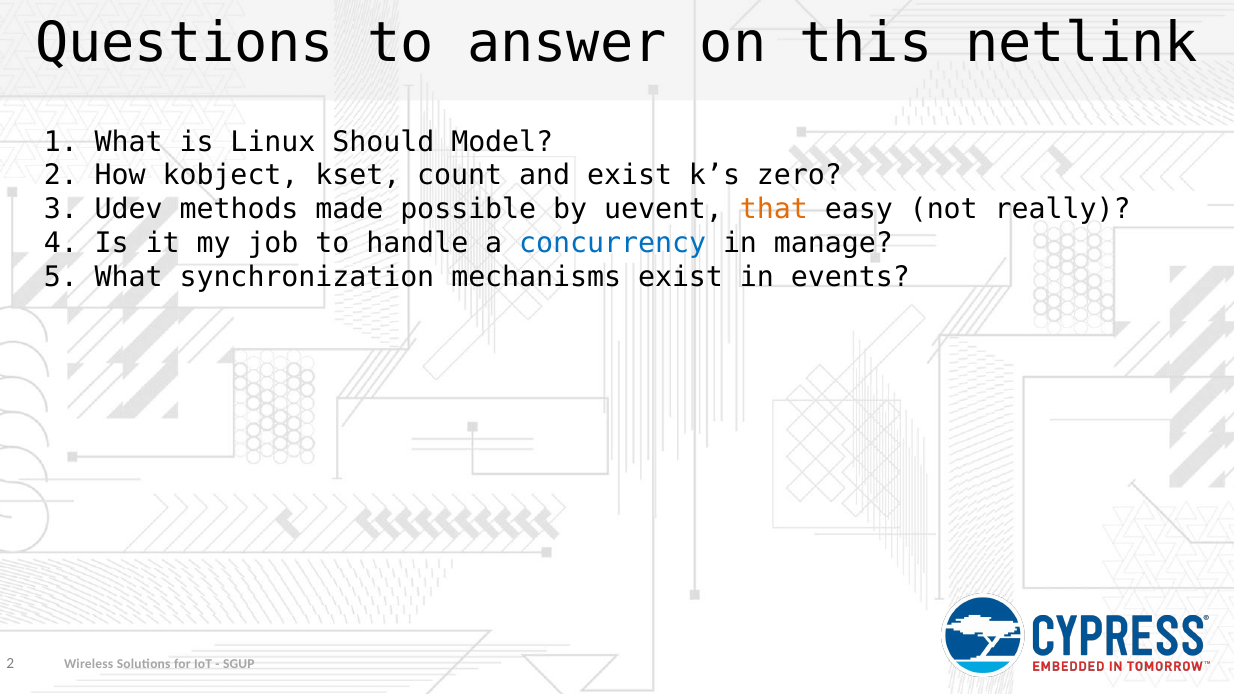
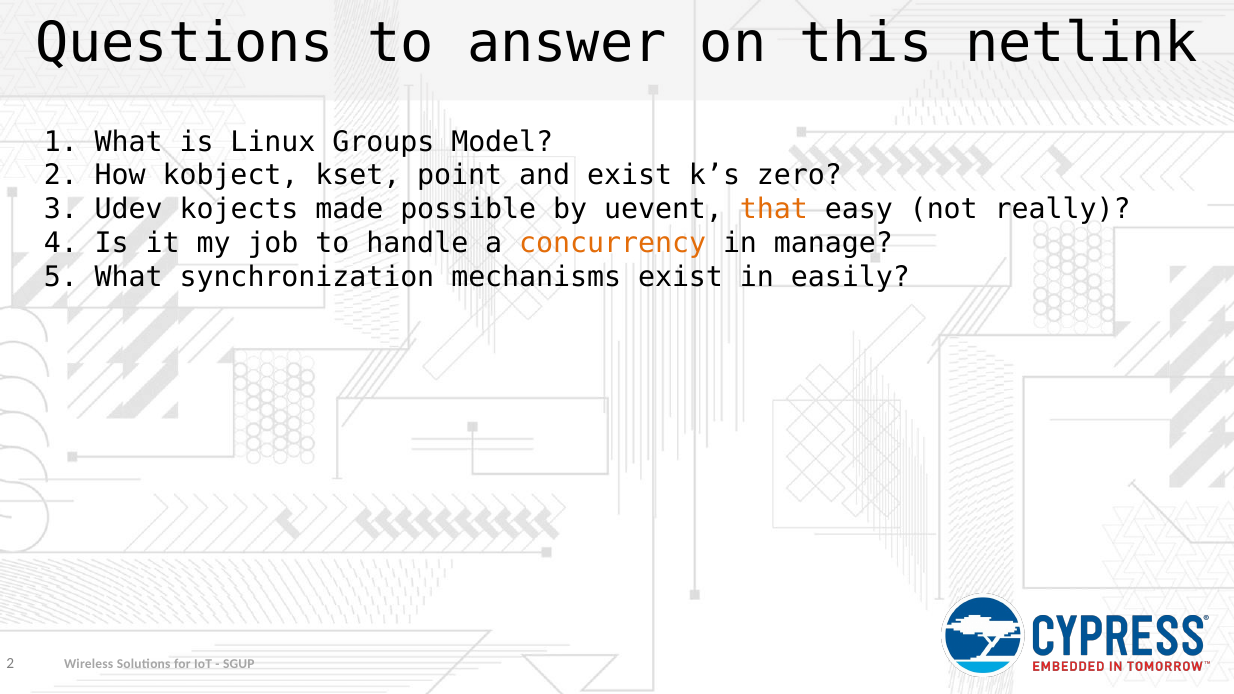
Should: Should -> Groups (383, 142)
count: count -> point (460, 176)
methods: methods -> kojects (239, 210)
concurrency colour: blue -> orange (613, 244)
events: events -> easily (850, 277)
